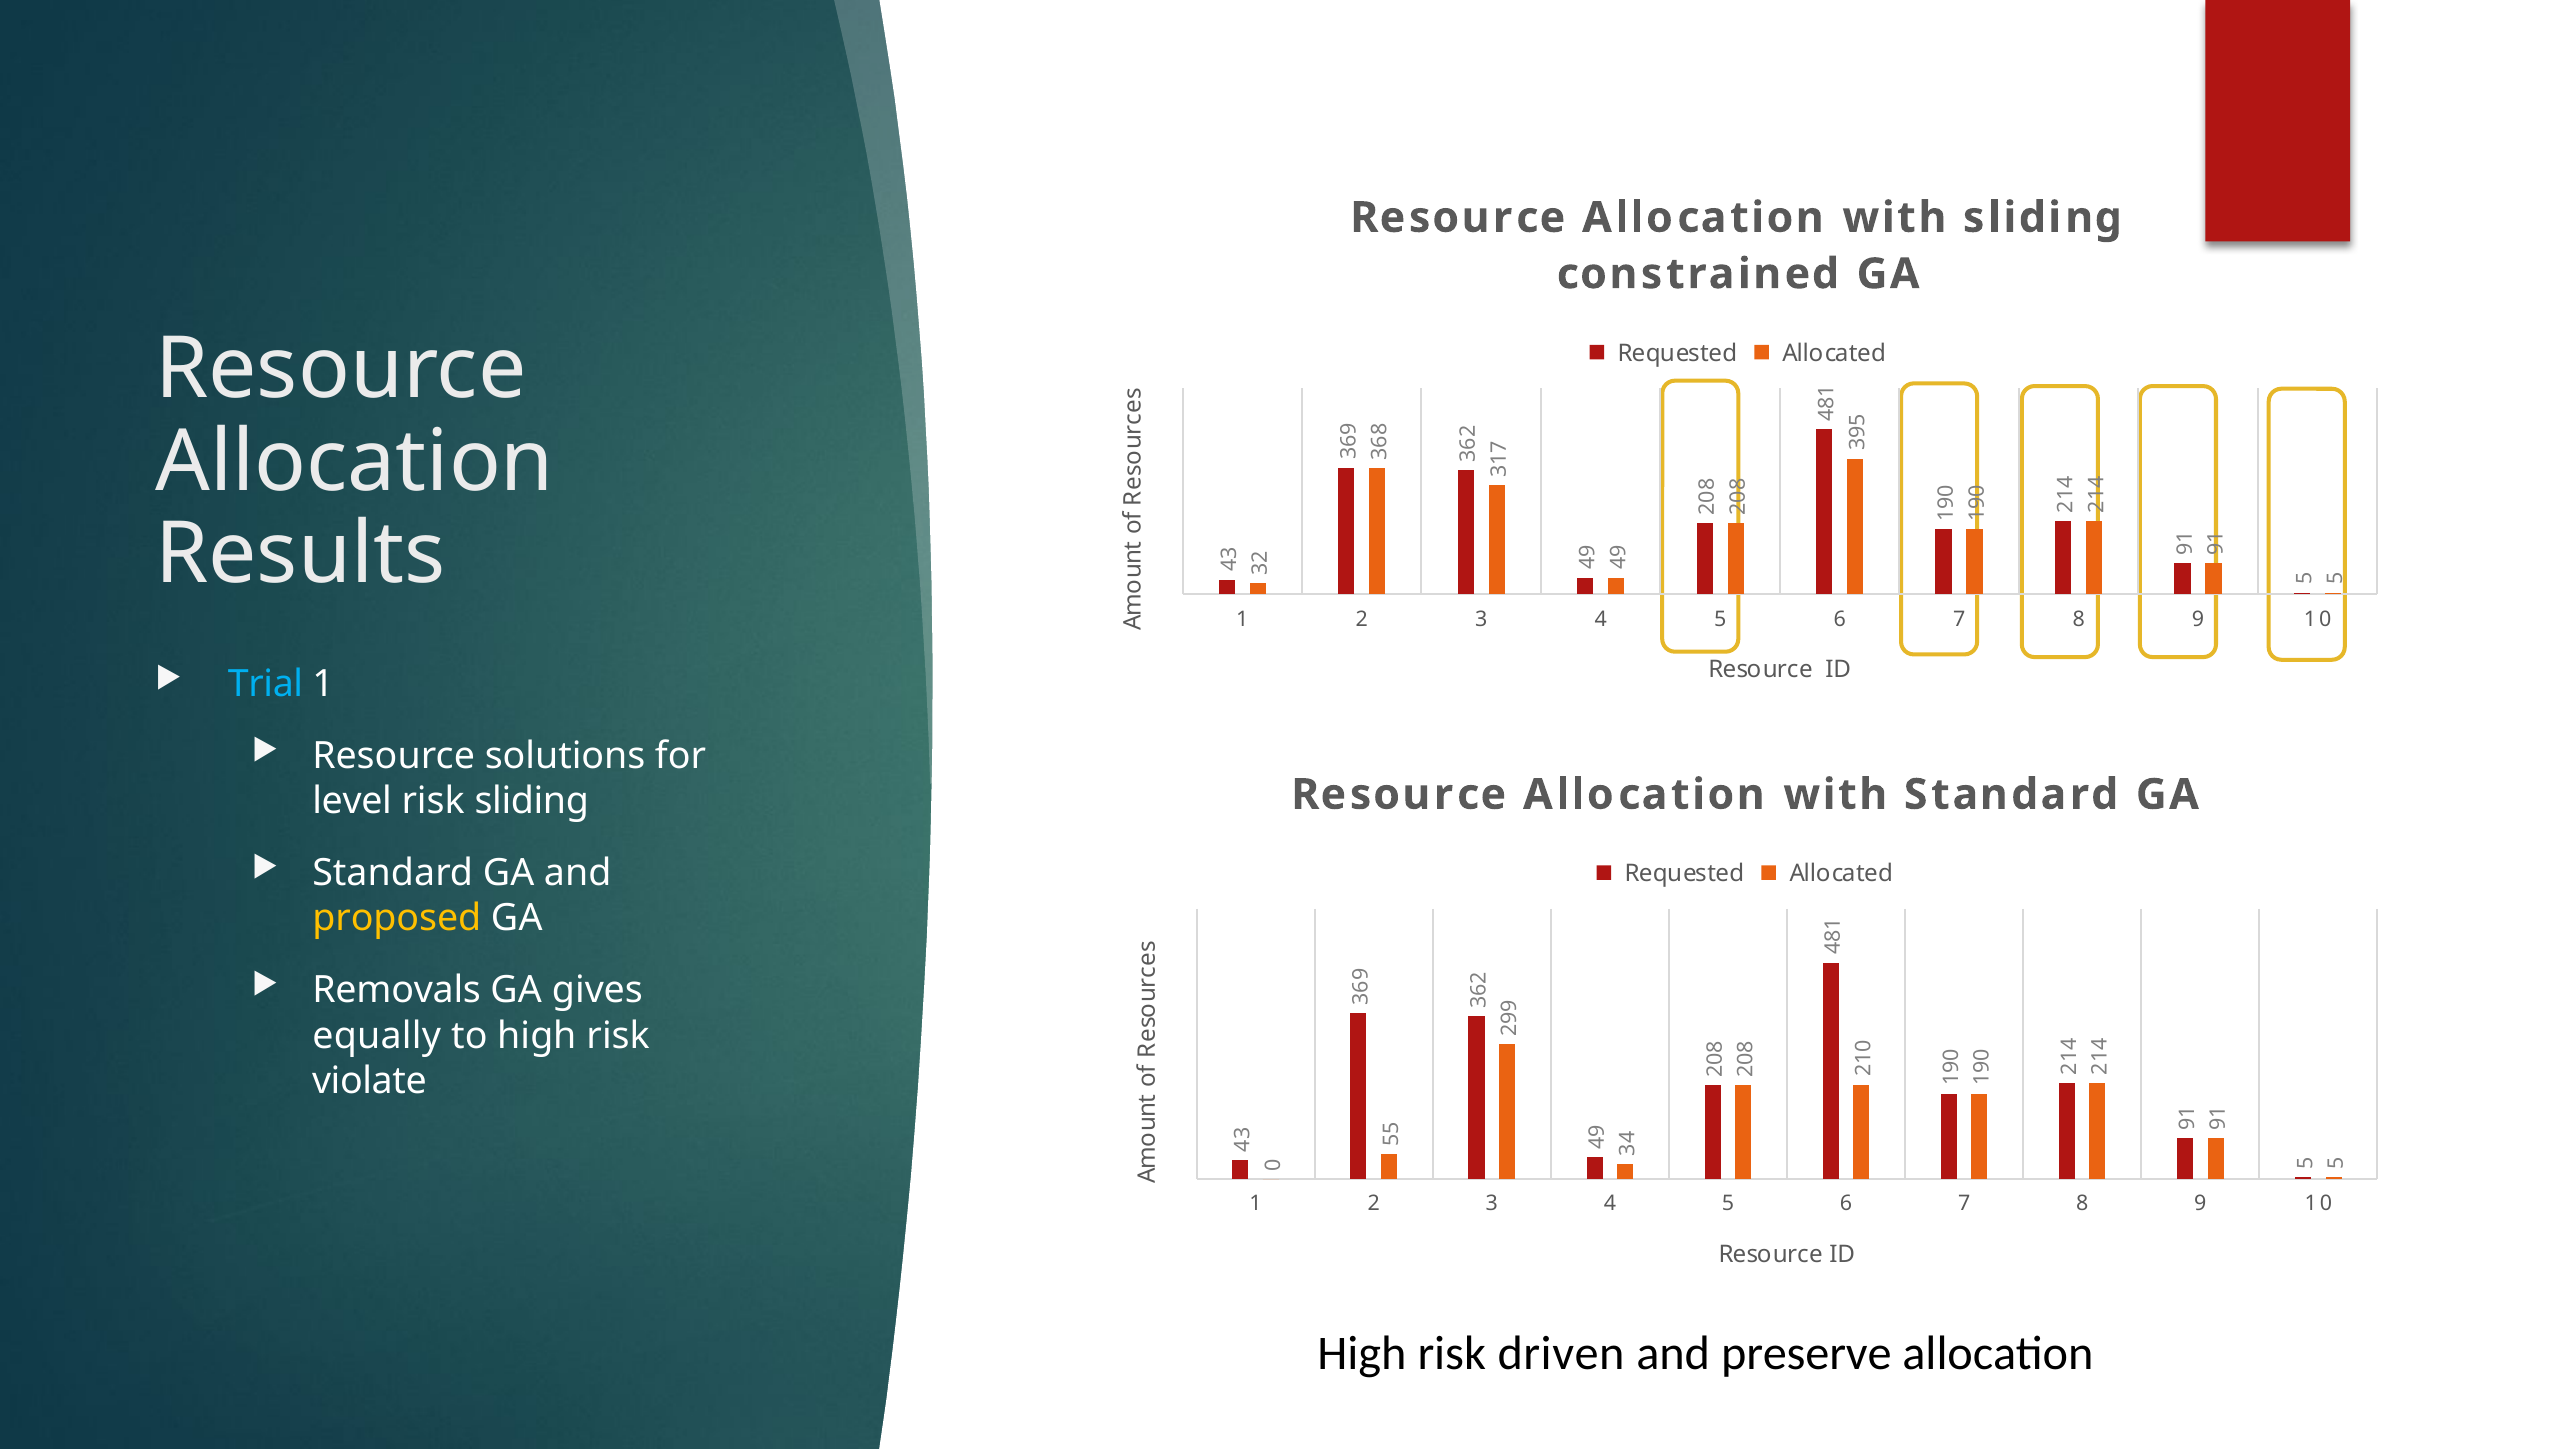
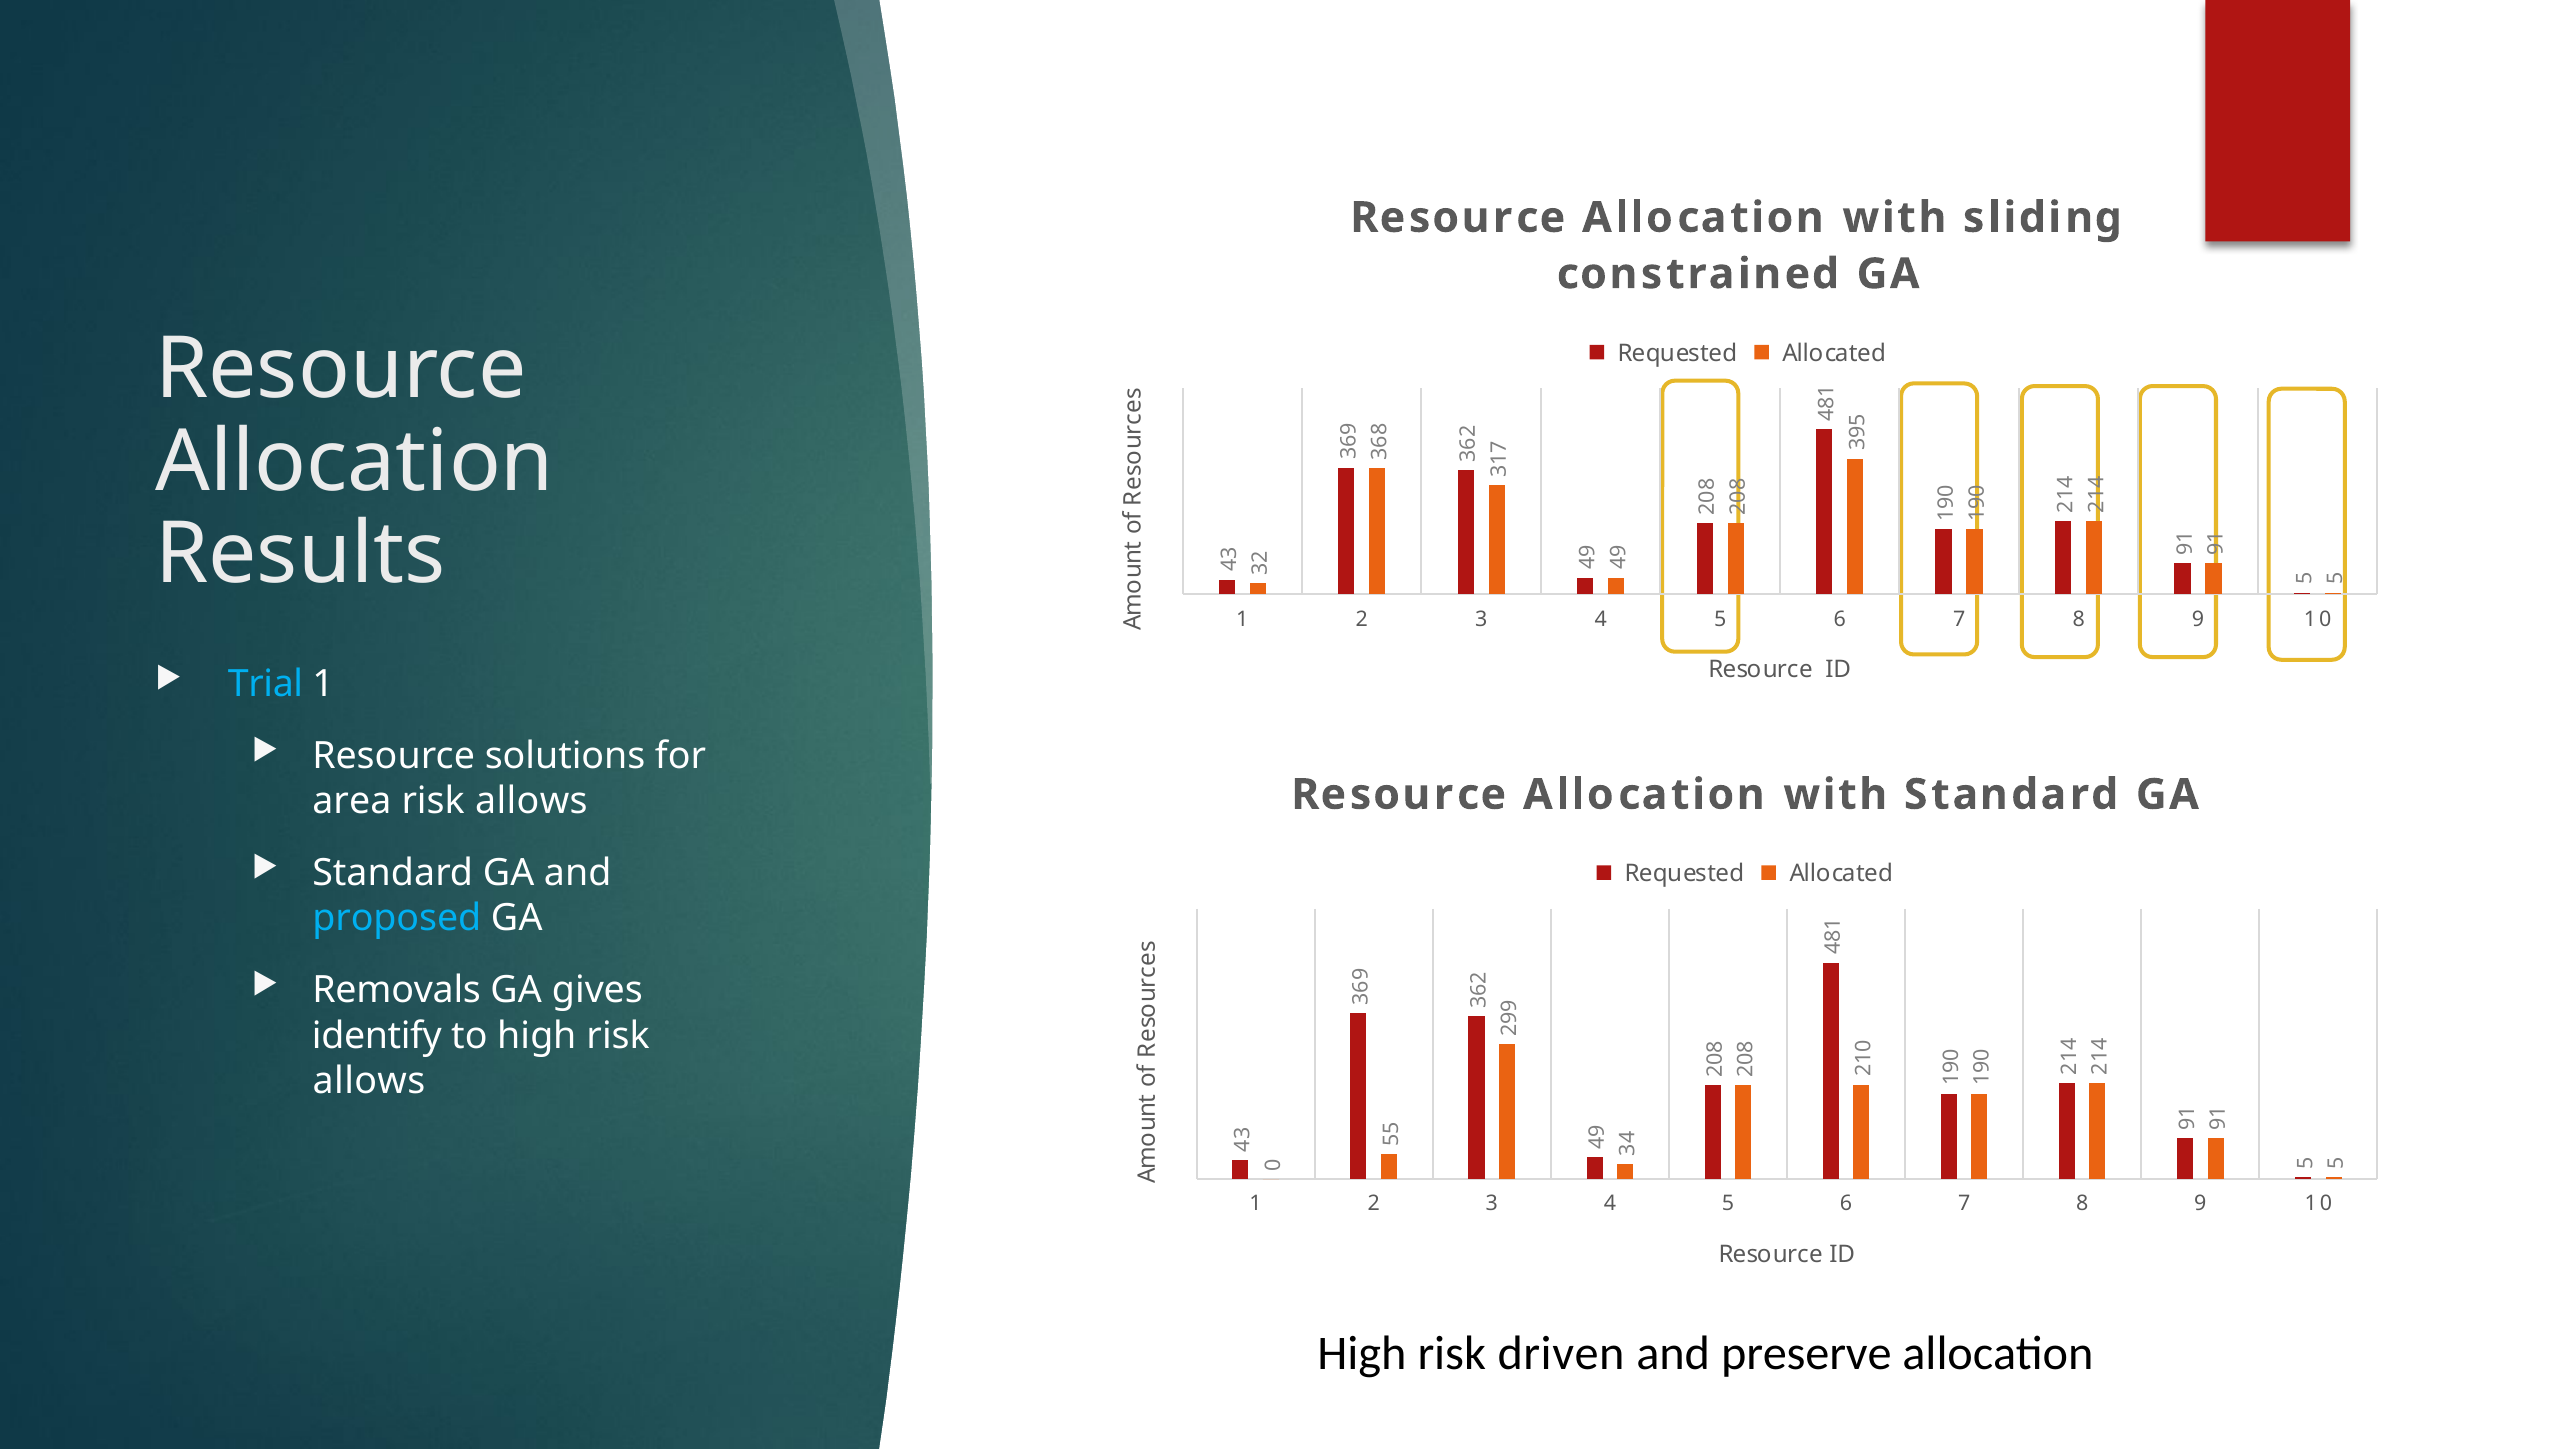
level: level -> area (352, 801)
sliding: sliding -> allows (531, 801)
proposed colour: yellow -> light blue (397, 918)
equally: equally -> identify (377, 1036)
violate: violate -> allows (369, 1081)
